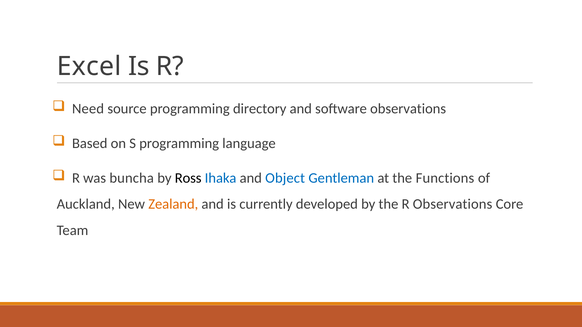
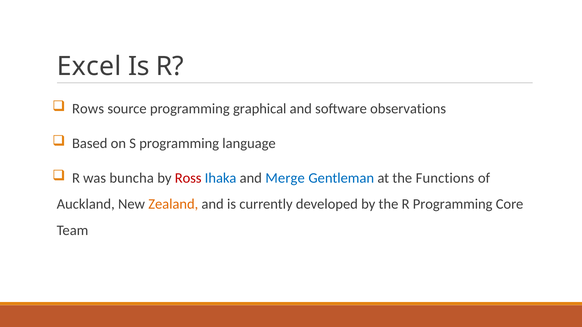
Need: Need -> Rows (88, 109)
directory: directory -> graphical (260, 109)
Ross colour: black -> red (188, 178)
Object: Object -> Merge (285, 178)
R Observations: Observations -> Programming (453, 204)
